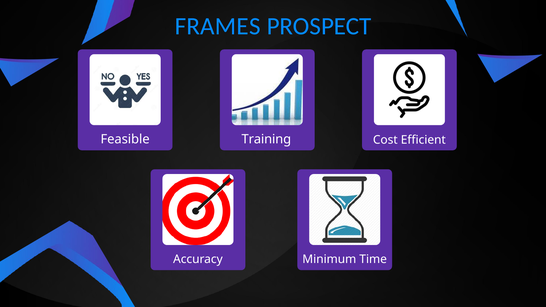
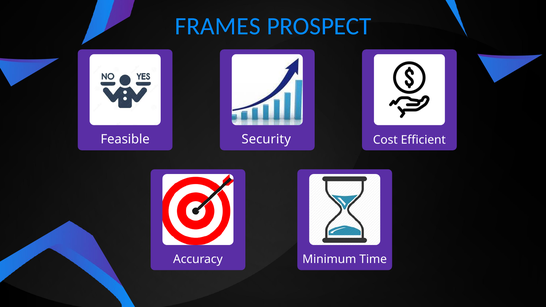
Training: Training -> Security (266, 139)
